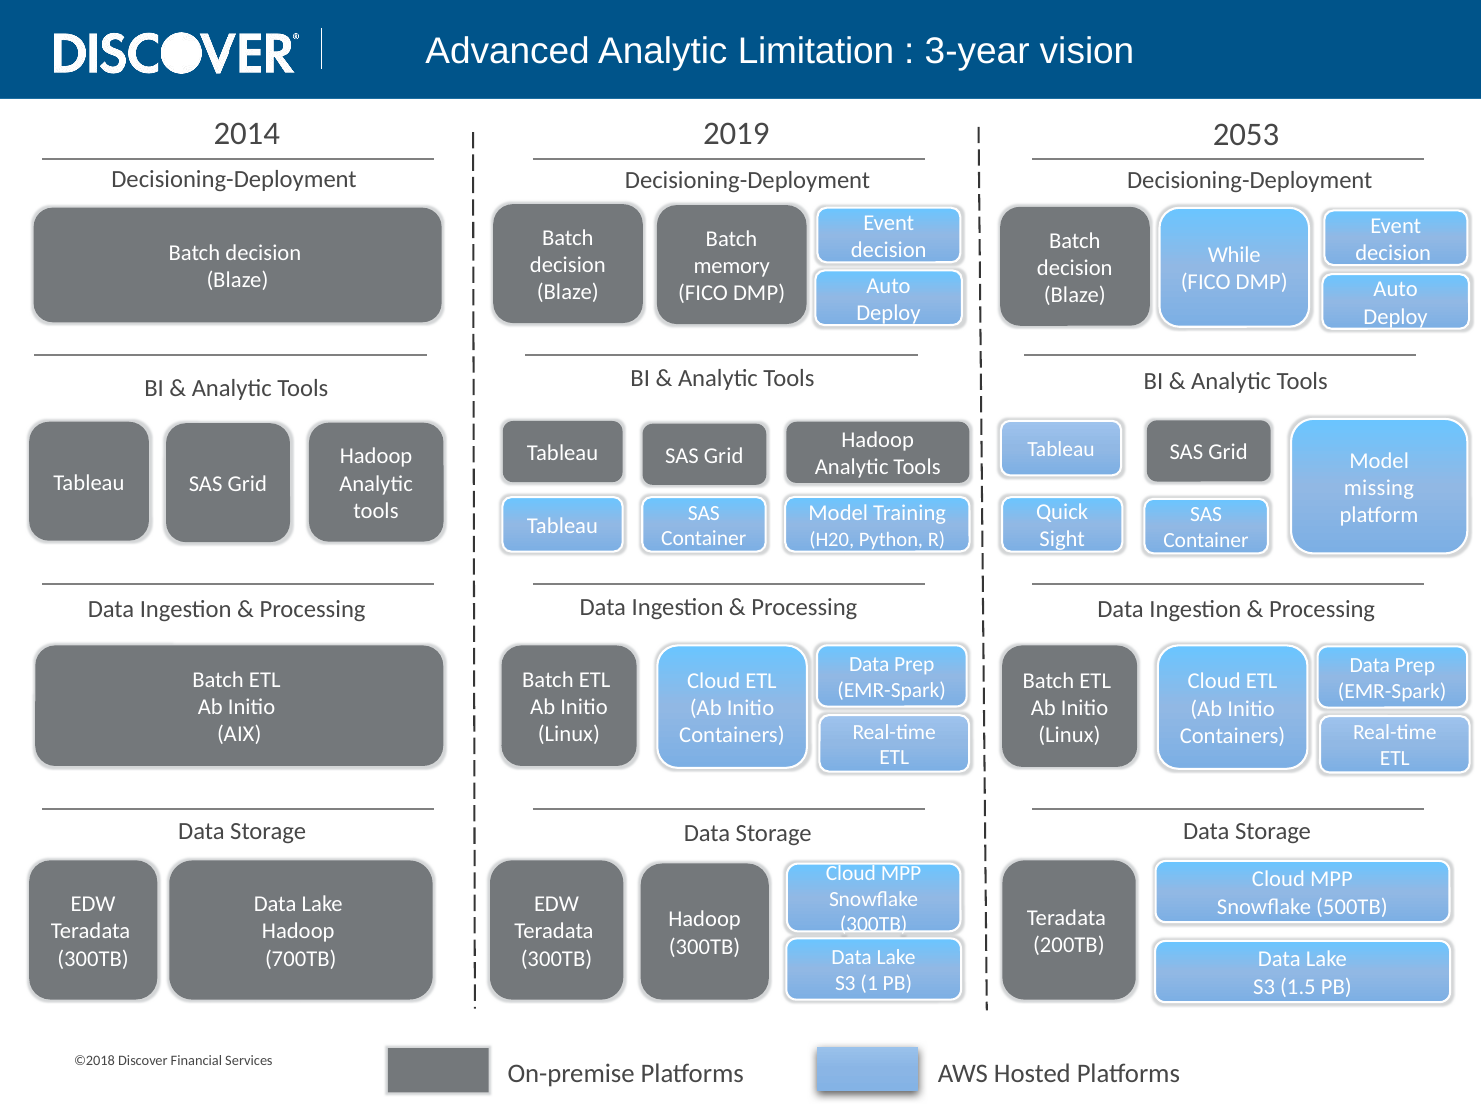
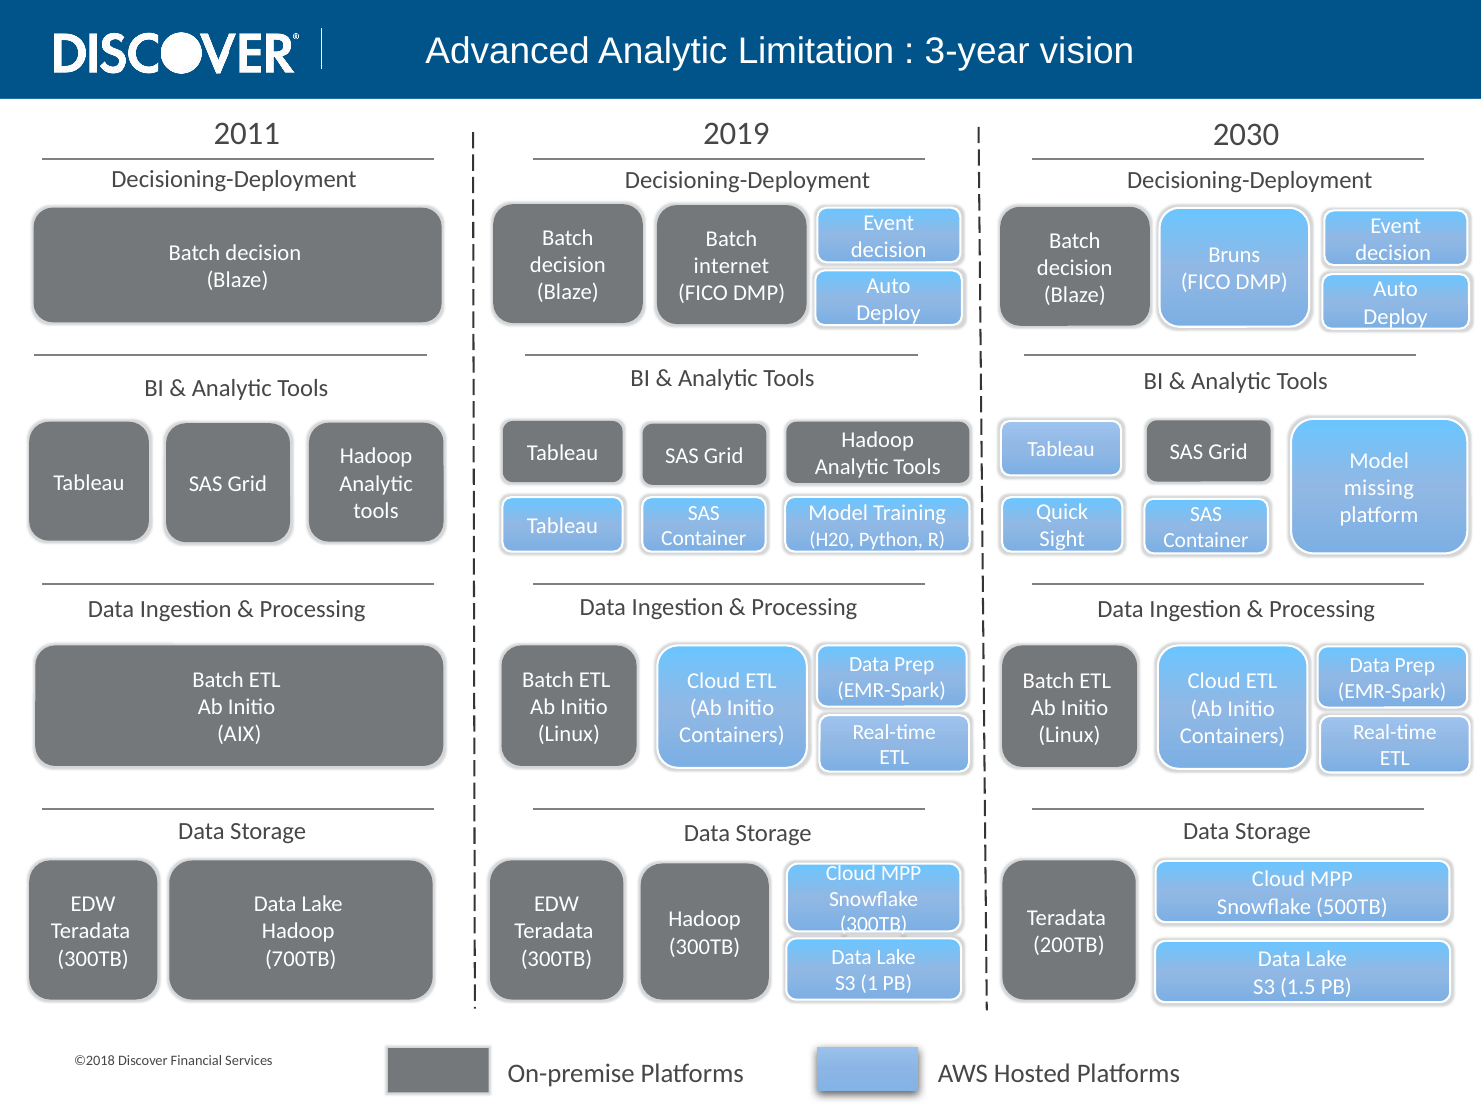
2014: 2014 -> 2011 (247, 133)
2053: 2053 -> 2030 (1246, 135)
While: While -> Bruns (1234, 255)
memory: memory -> internet (731, 266)
